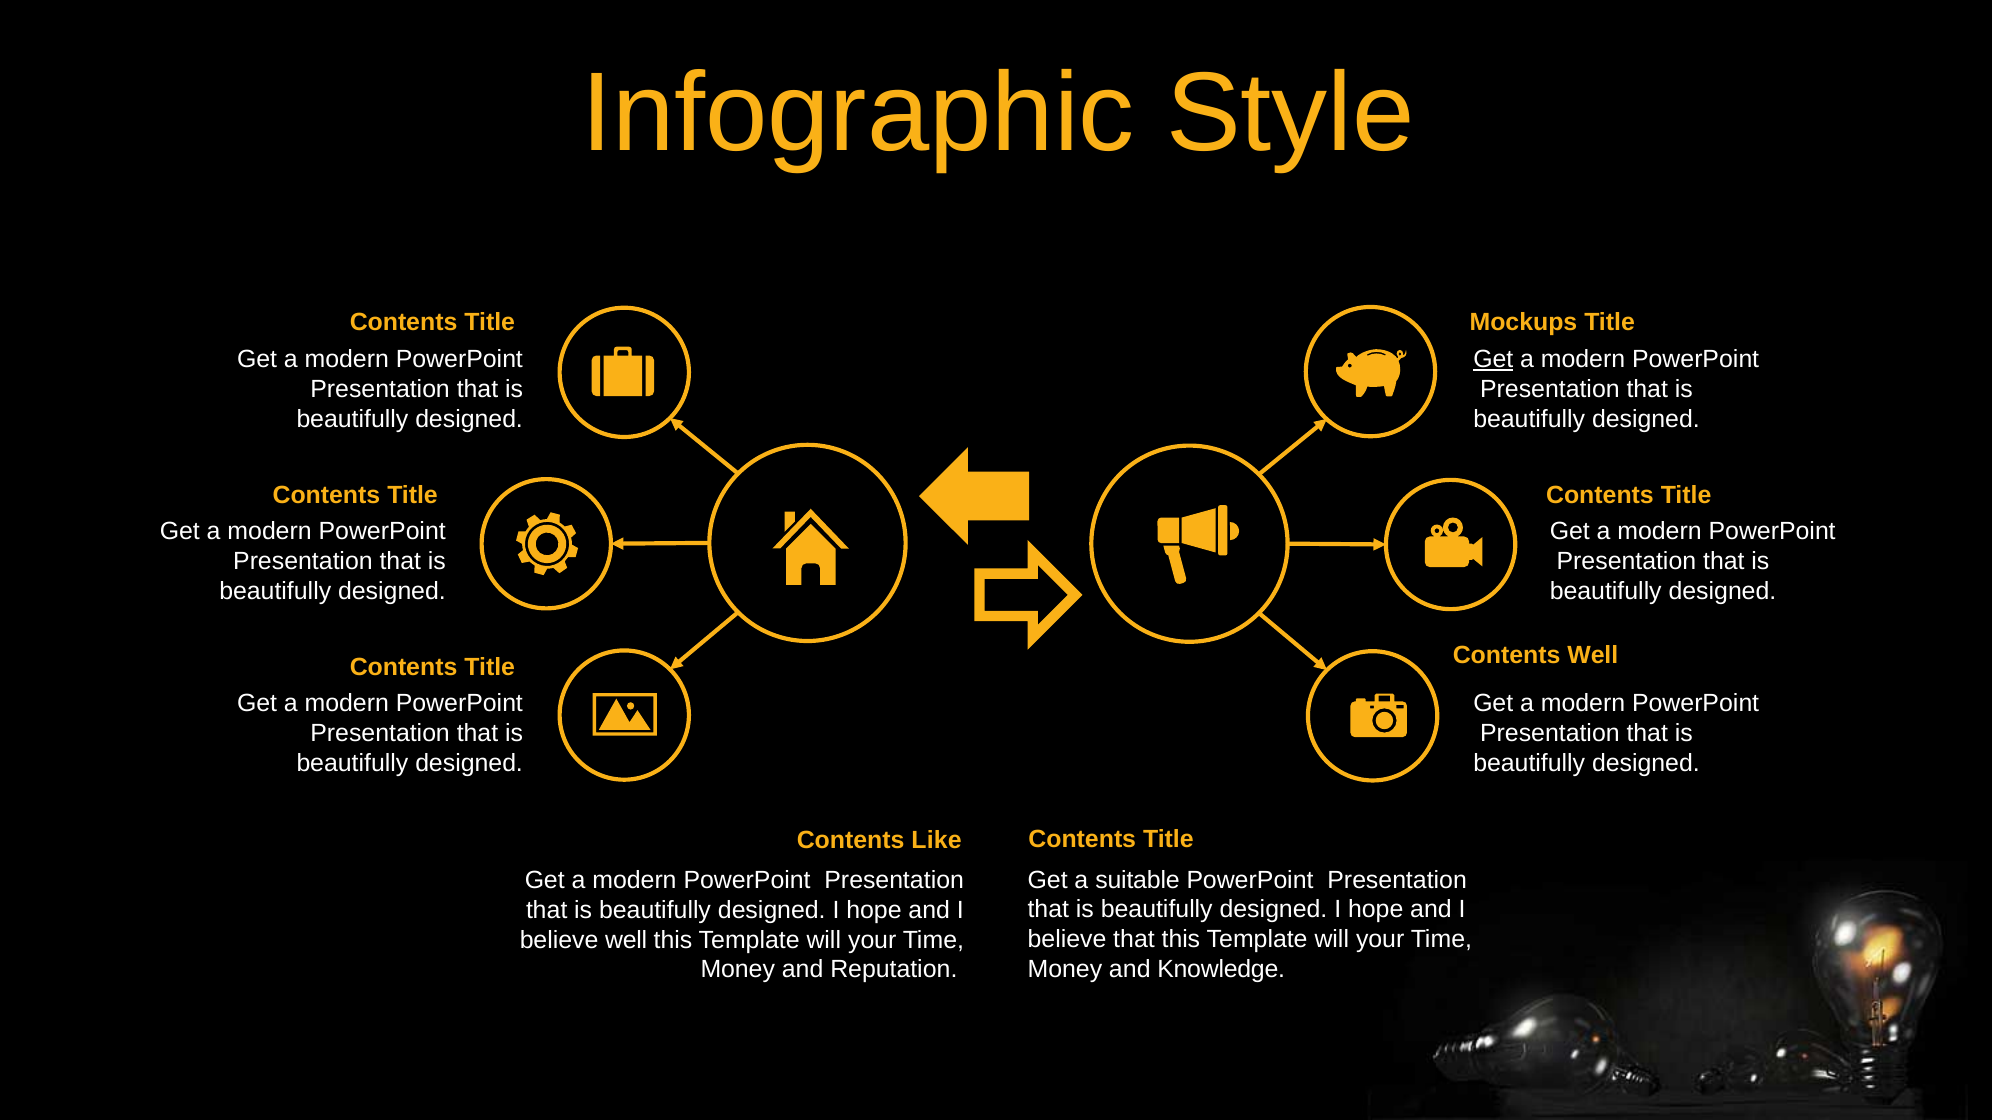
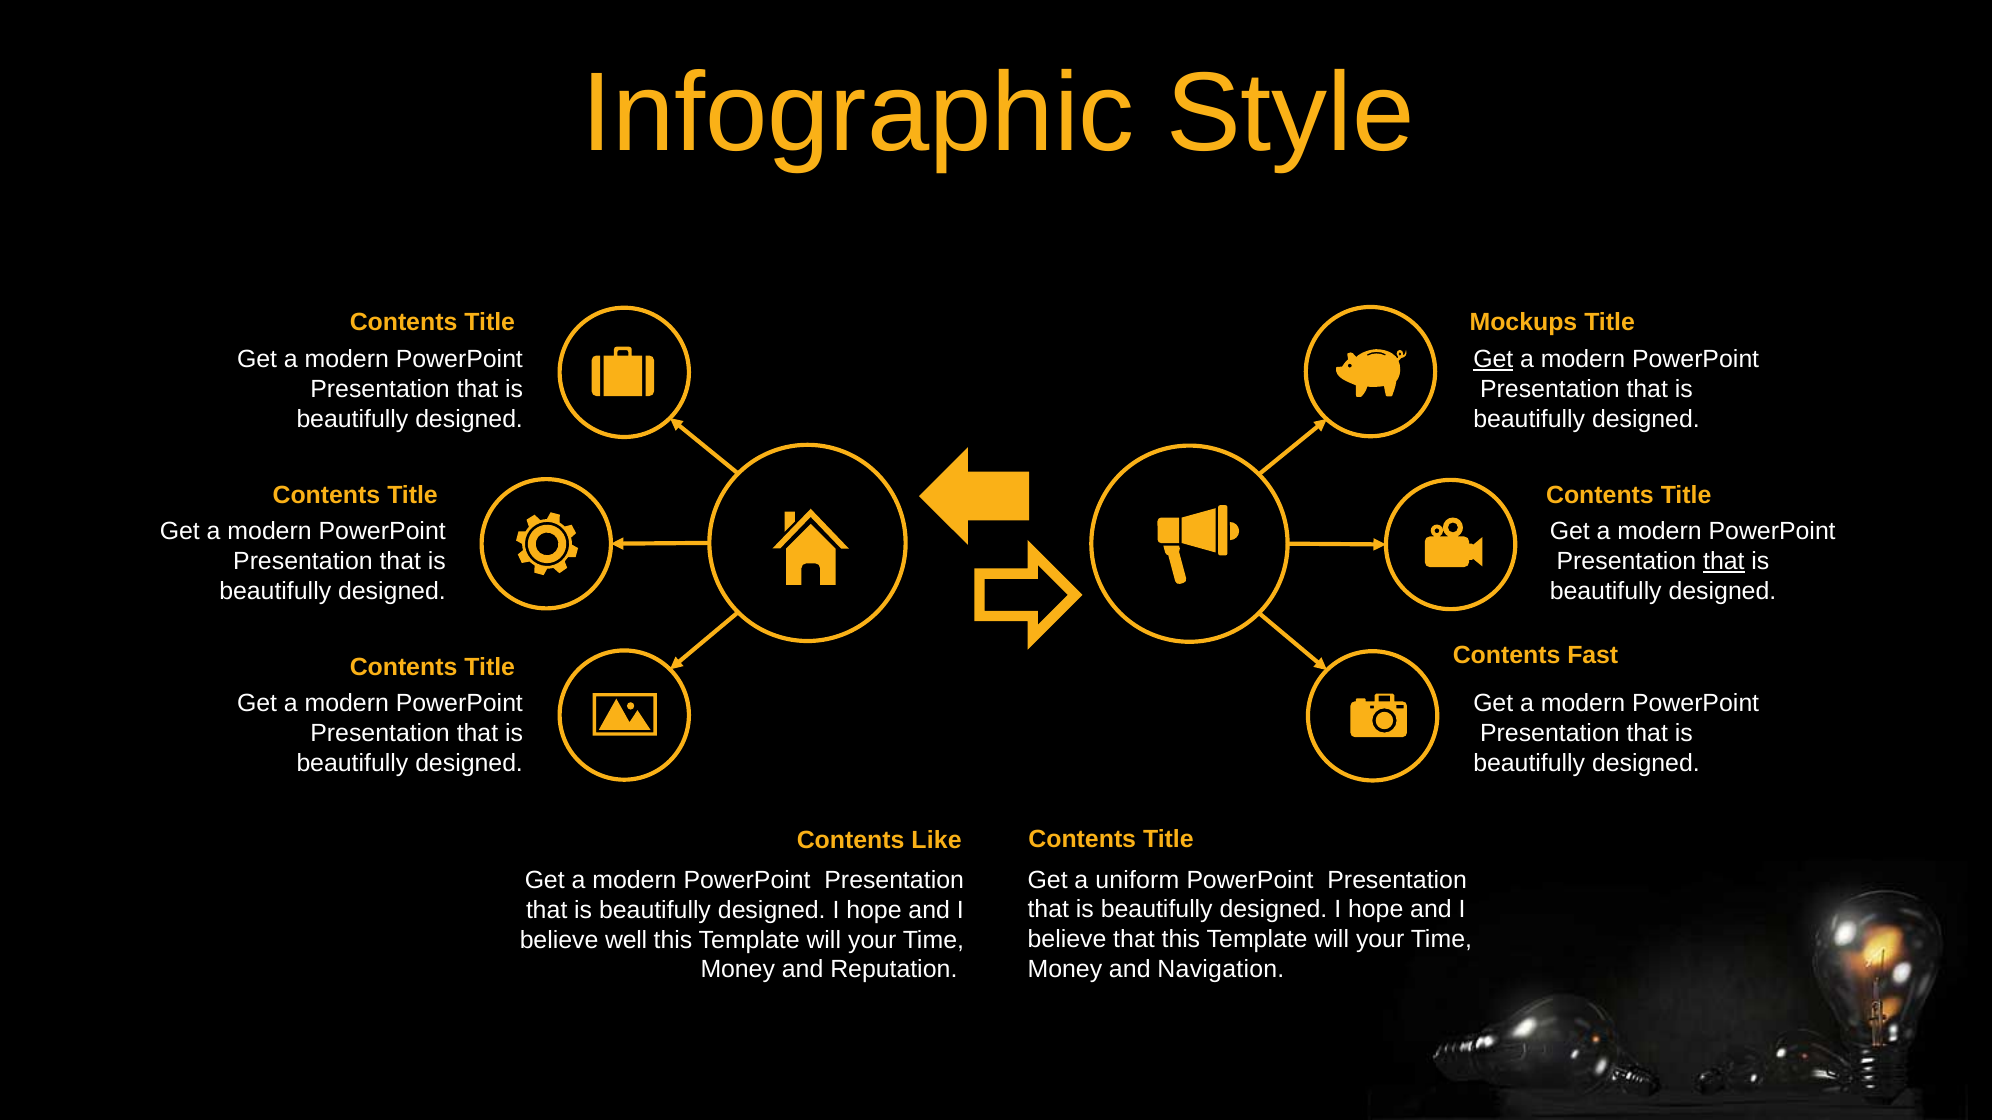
that underline: none -> present (1724, 562)
Contents Well: Well -> Fast (1593, 655)
suitable: suitable -> uniform (1137, 880)
Knowledge: Knowledge -> Navigation (1221, 970)
